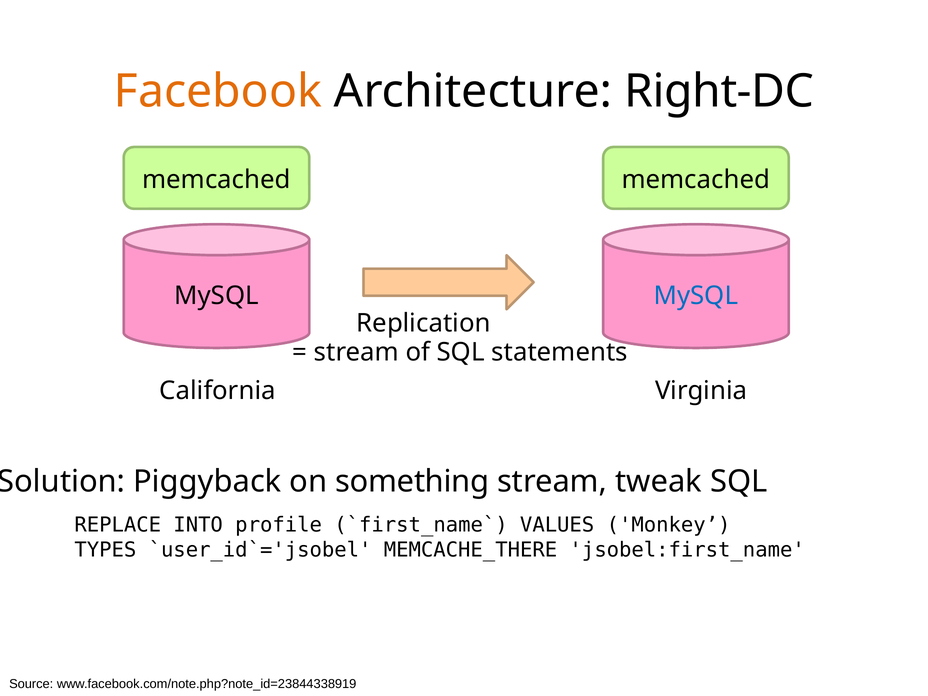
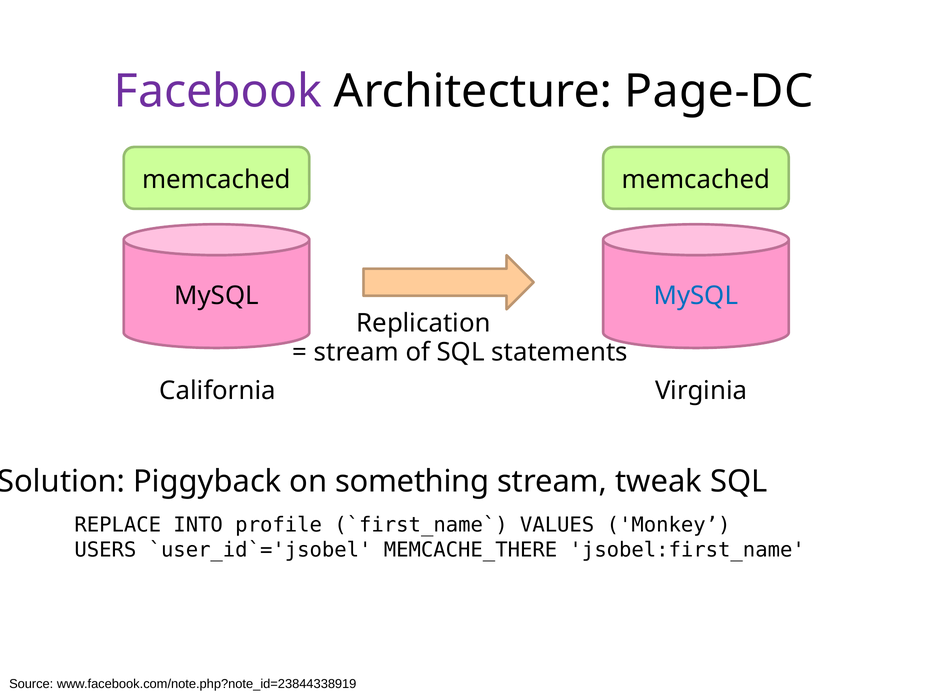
Facebook colour: orange -> purple (218, 91)
Right-DC: Right-DC -> Page-DC (719, 91)
TYPES: TYPES -> USERS (105, 550)
